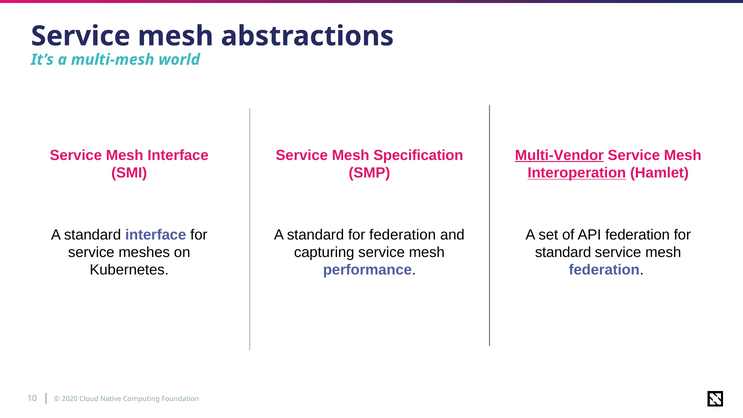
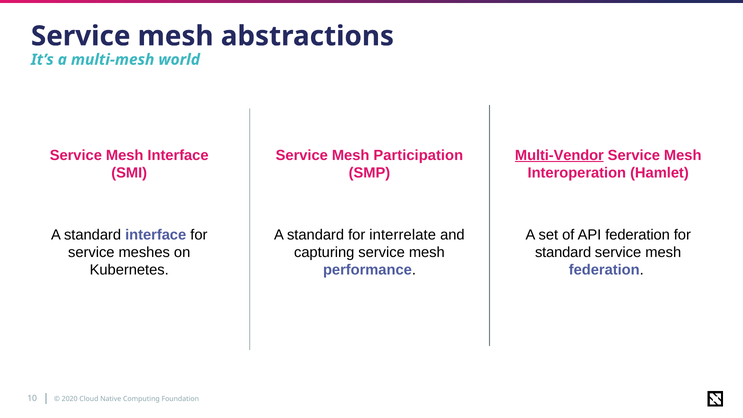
Specification: Specification -> Participation (418, 155)
Interoperation underline: present -> none (577, 173)
for federation: federation -> interrelate (403, 235)
